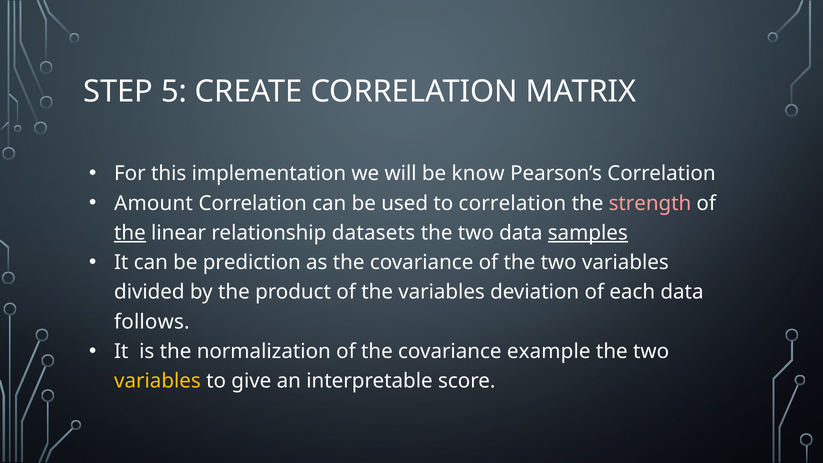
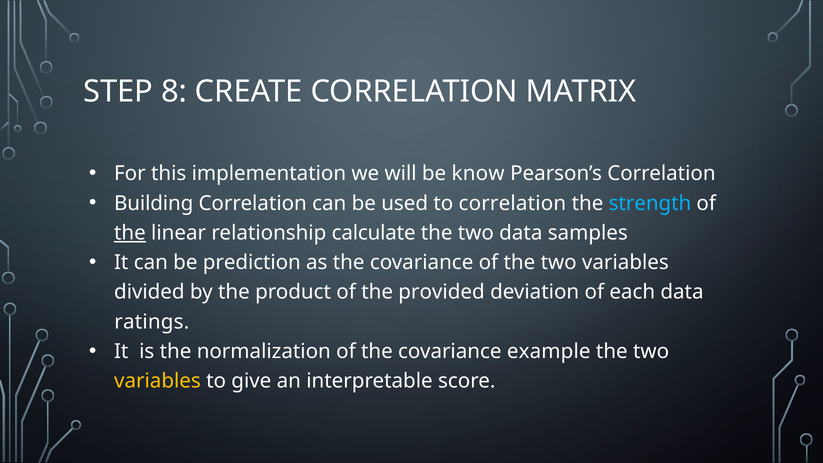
5: 5 -> 8 (174, 91)
Amount: Amount -> Building (154, 203)
strength colour: pink -> light blue (650, 203)
datasets: datasets -> calculate (374, 233)
samples underline: present -> none (588, 233)
the variables: variables -> provided (442, 292)
follows: follows -> ratings (152, 322)
